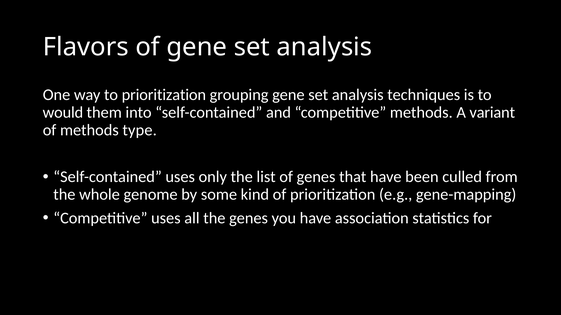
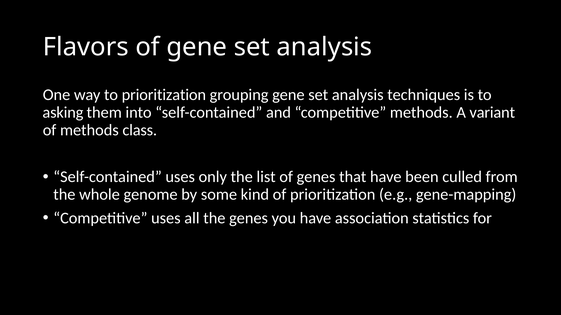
would: would -> asking (63, 113)
type: type -> class (140, 130)
